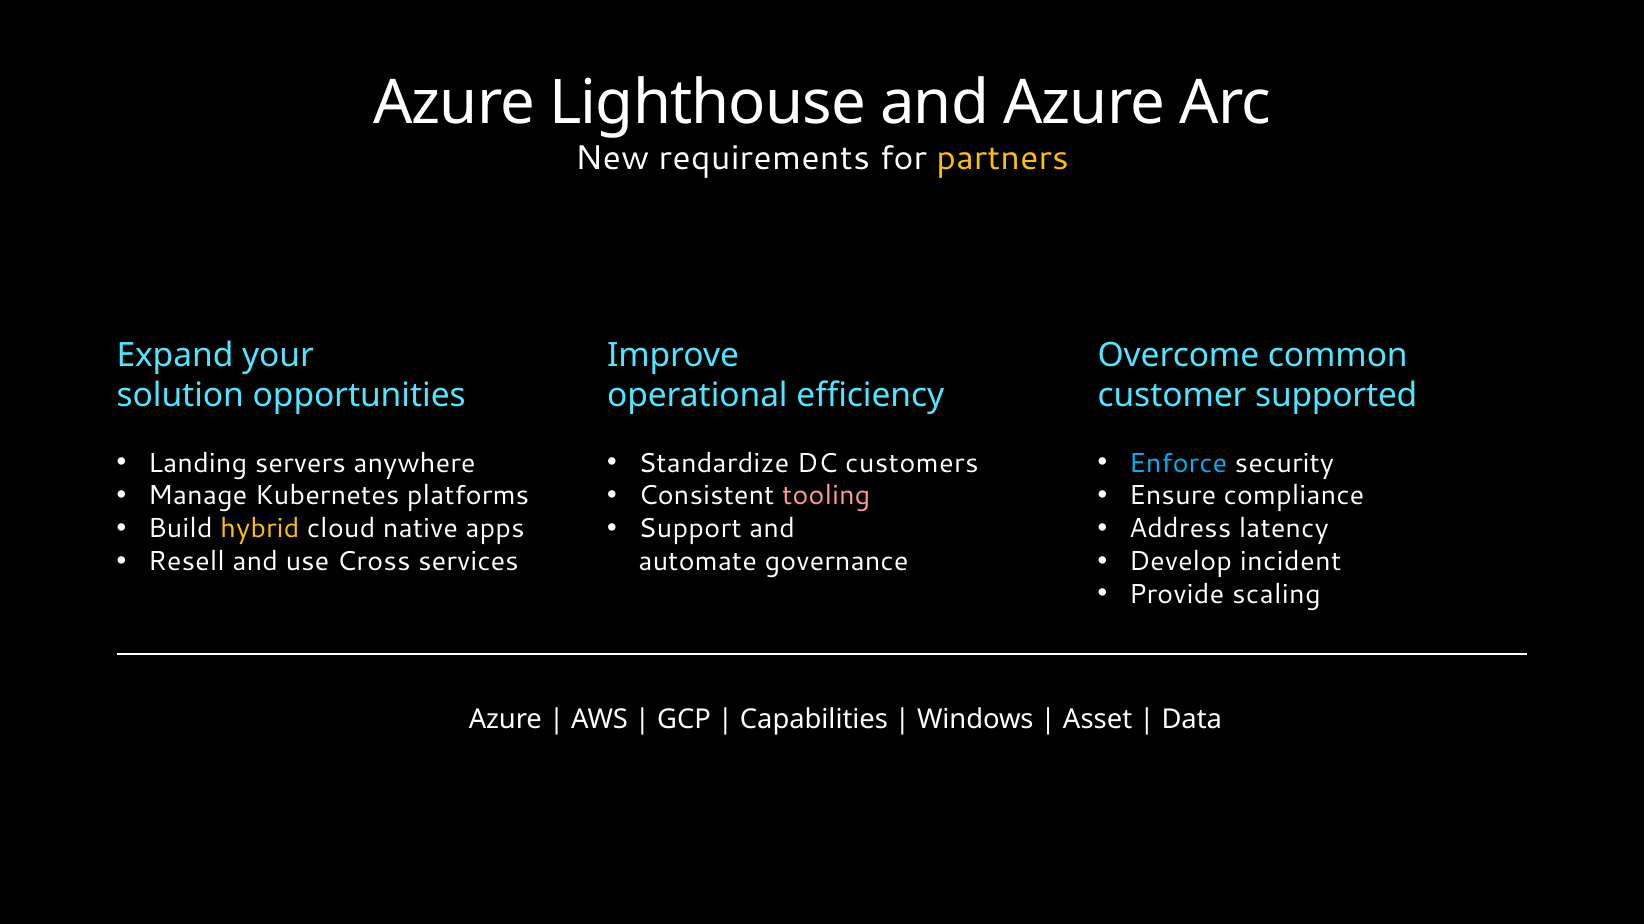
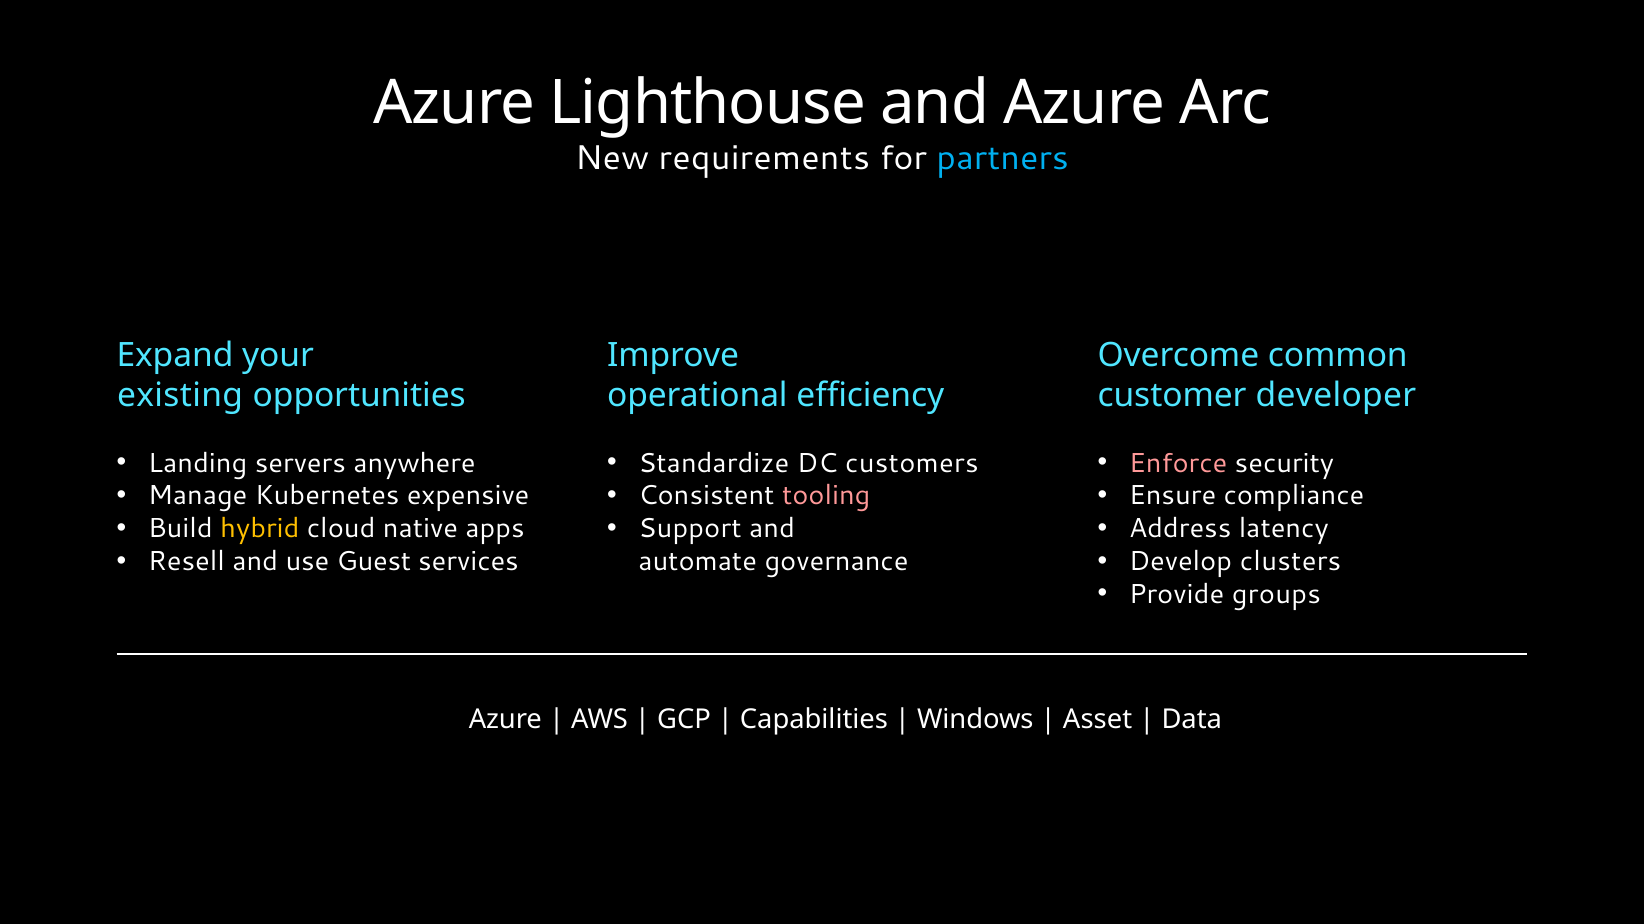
partners colour: yellow -> light blue (1003, 159)
solution: solution -> existing (180, 396)
supported: supported -> developer (1336, 396)
Enforce colour: light blue -> pink (1178, 463)
platforms: platforms -> expensive (468, 496)
Cross: Cross -> Guest (374, 562)
incident: incident -> clusters (1291, 562)
scaling: scaling -> groups (1276, 595)
